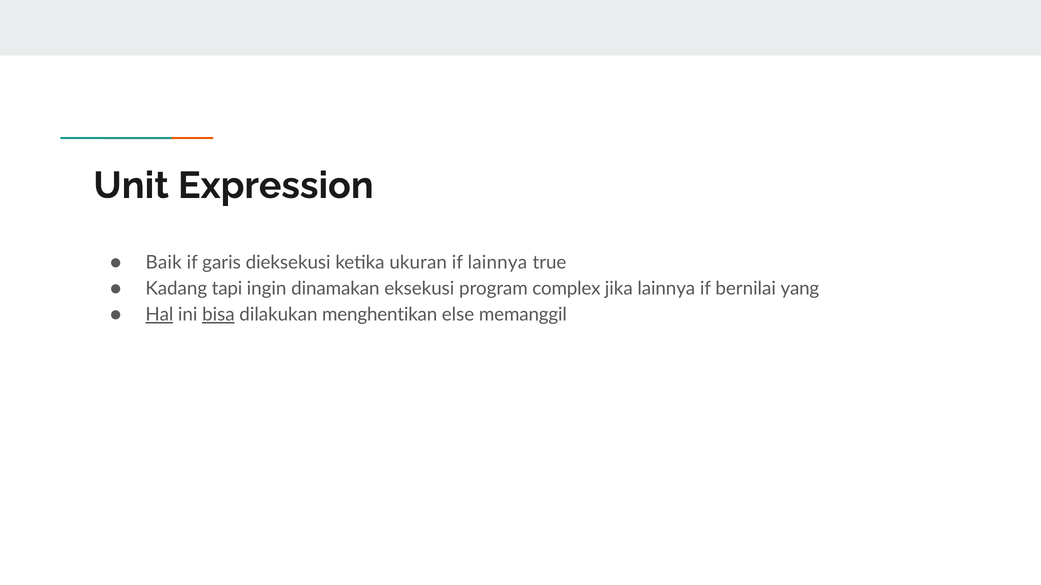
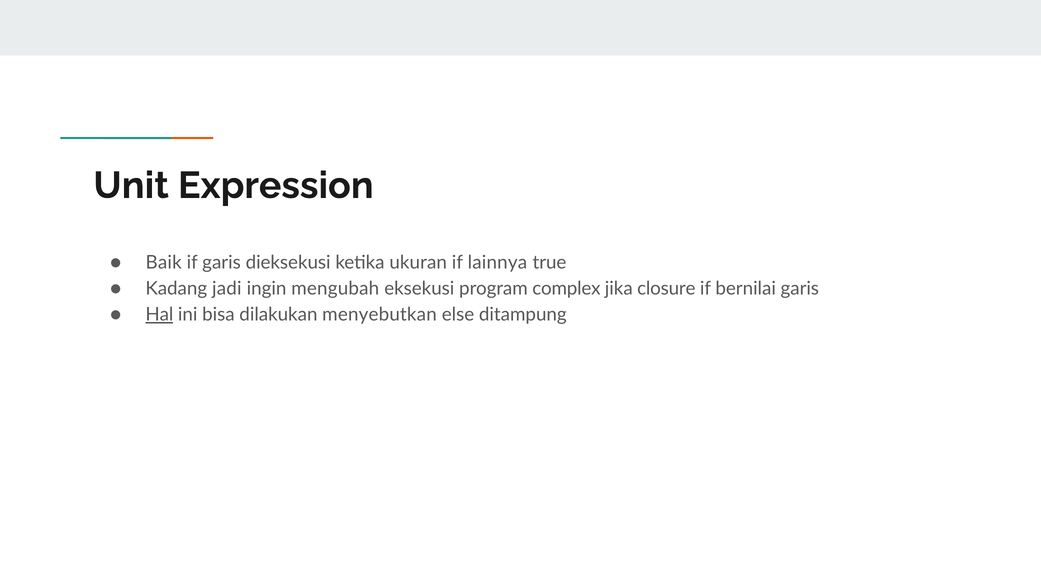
tapi: tapi -> jadi (227, 289)
dinamakan: dinamakan -> mengubah (335, 289)
jika lainnya: lainnya -> closure (666, 289)
bernilai yang: yang -> garis (800, 289)
bisa underline: present -> none (218, 315)
menghentikan: menghentikan -> menyebutkan (380, 315)
memanggil: memanggil -> ditampung (523, 315)
